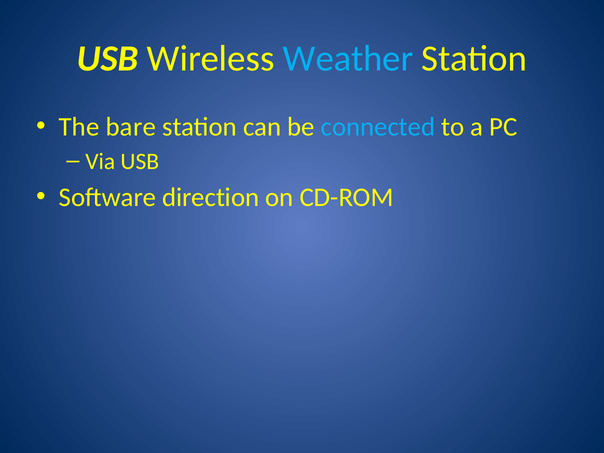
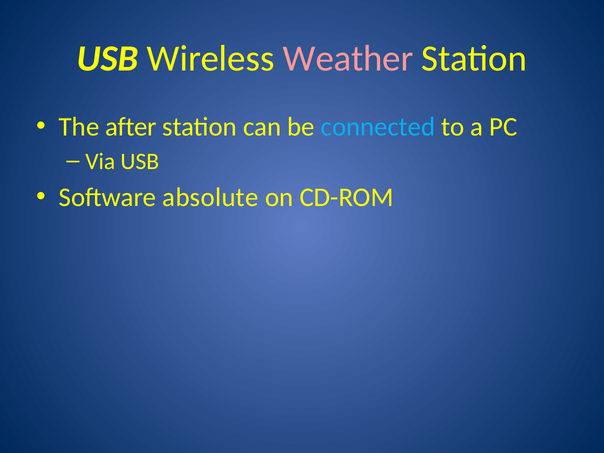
Weather colour: light blue -> pink (348, 58)
bare: bare -> after (131, 127)
direction: direction -> absolute (210, 197)
